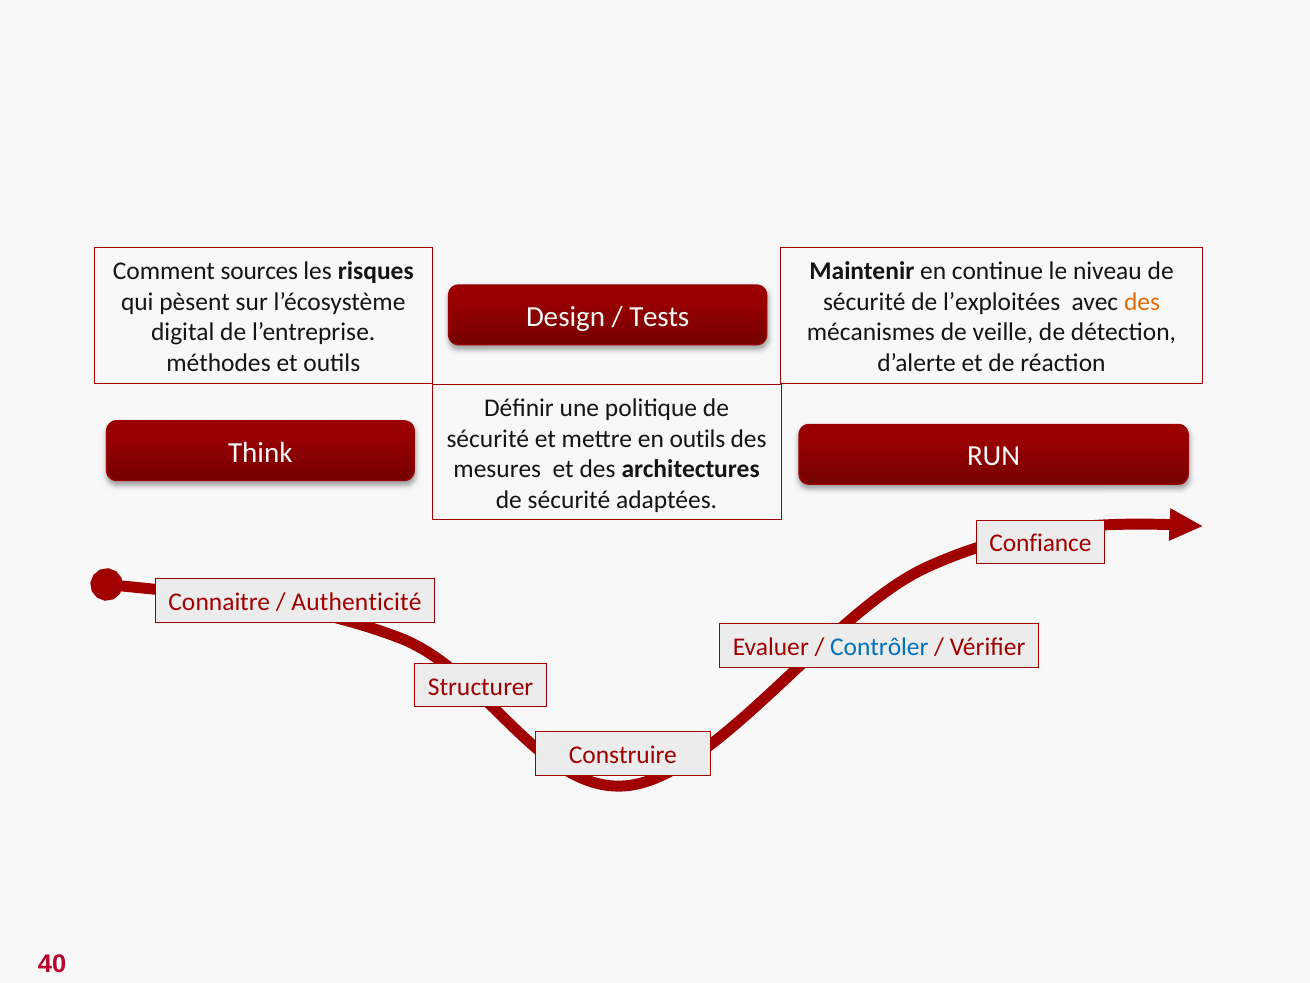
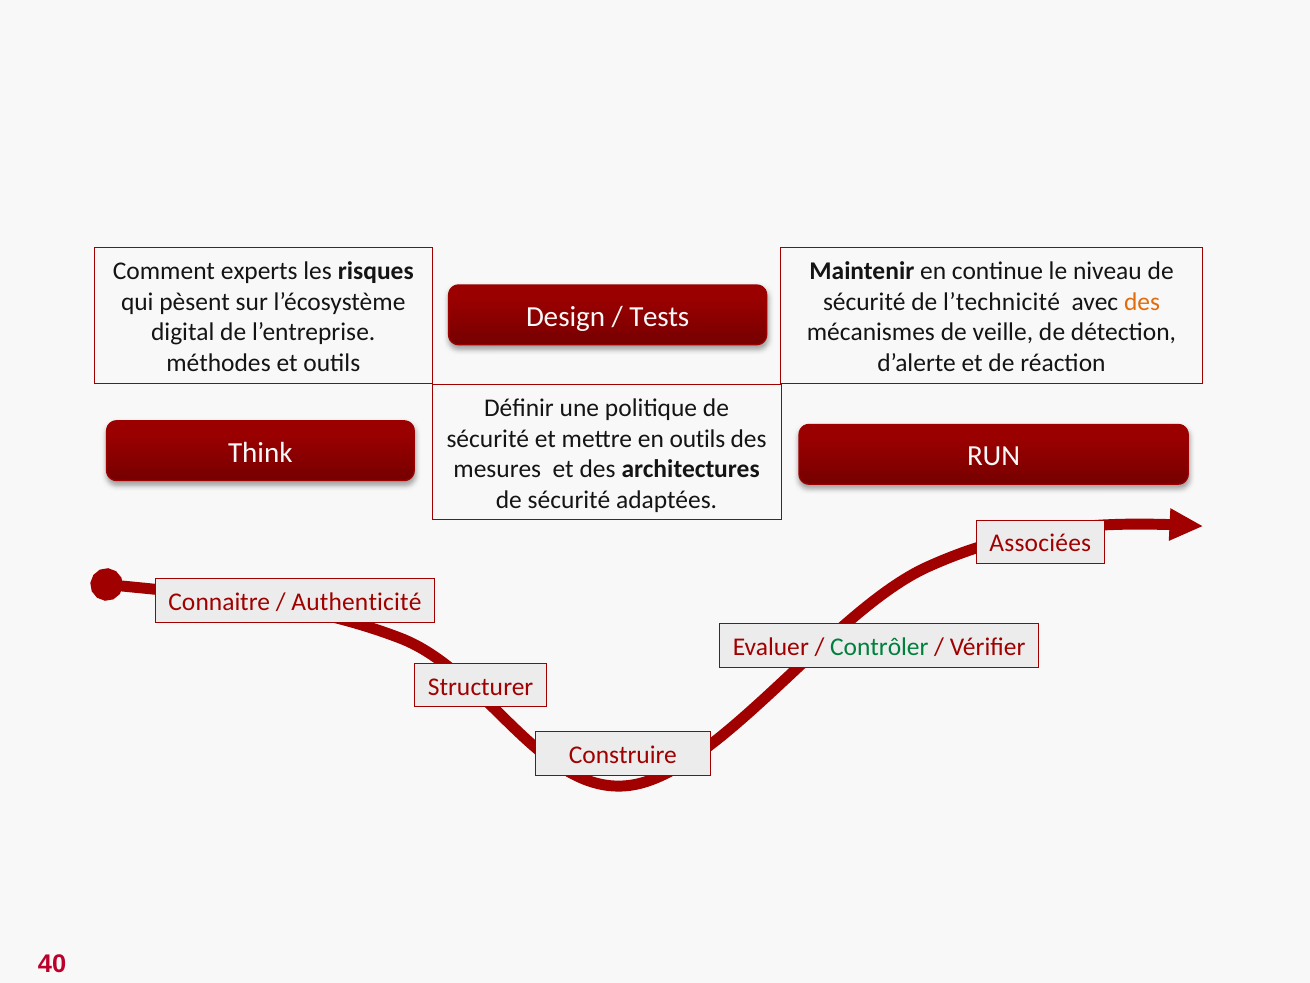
sources: sources -> experts (259, 271)
l’exploitées: l’exploitées -> l’technicité (1002, 302)
Confiance: Confiance -> Associées (1040, 543)
Contrôler colour: blue -> green (879, 647)
